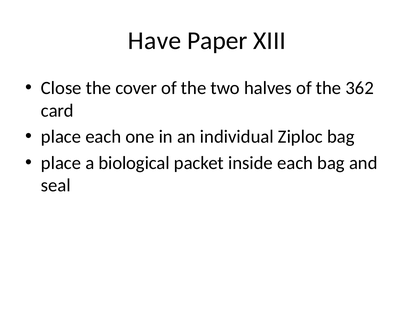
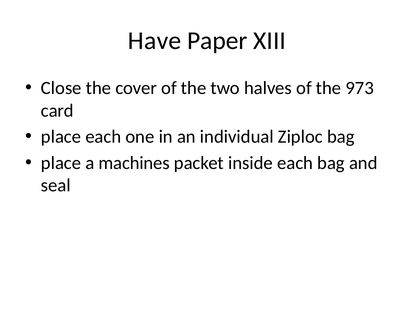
362: 362 -> 973 (360, 88)
biological: biological -> machines (134, 163)
